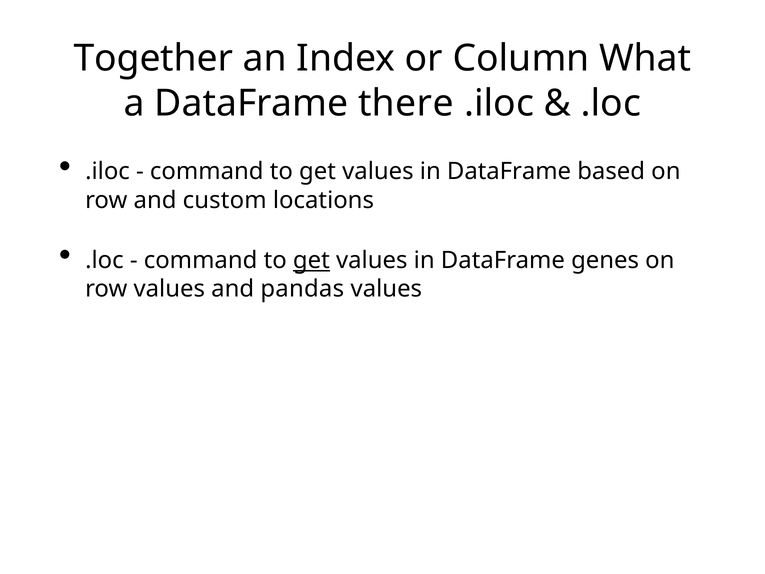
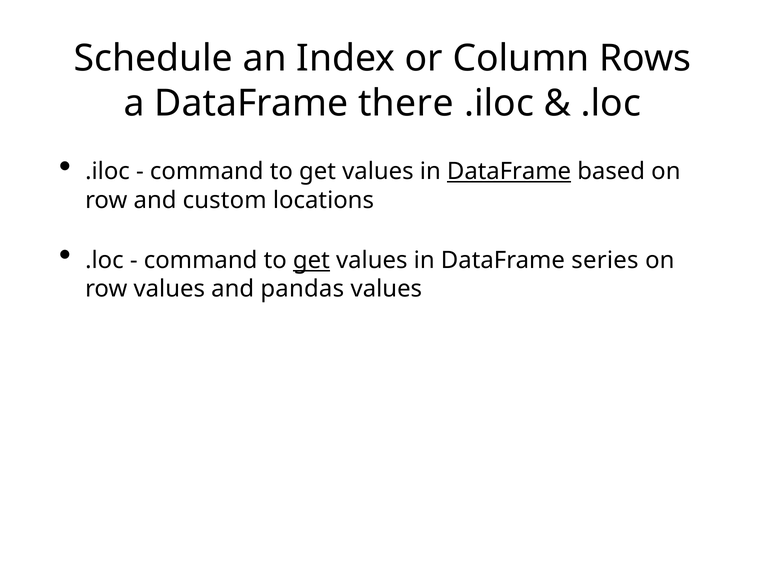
Together: Together -> Schedule (153, 59)
What: What -> Rows (645, 59)
DataFrame underline: none -> present (509, 171)
genes: genes -> series (605, 260)
